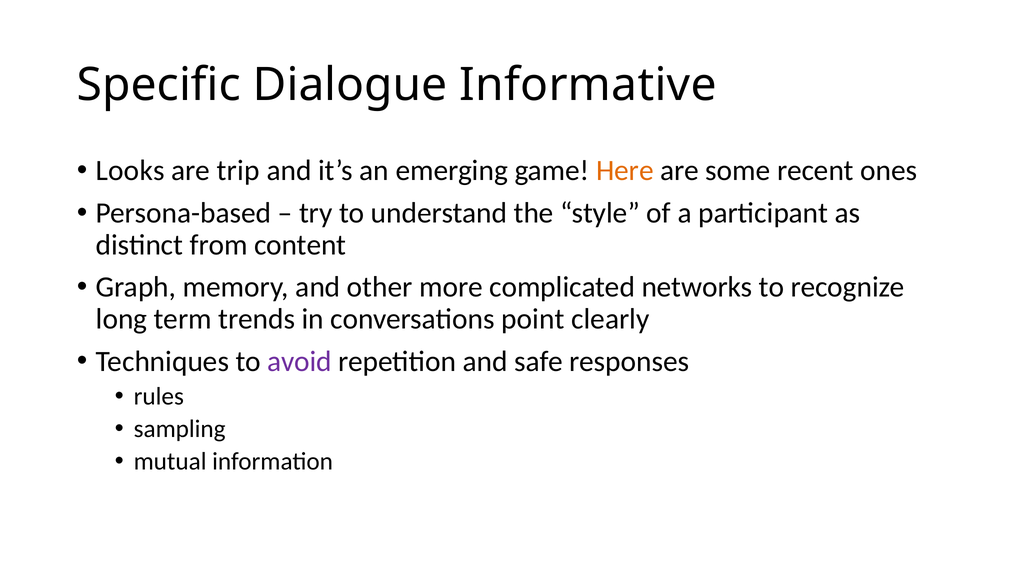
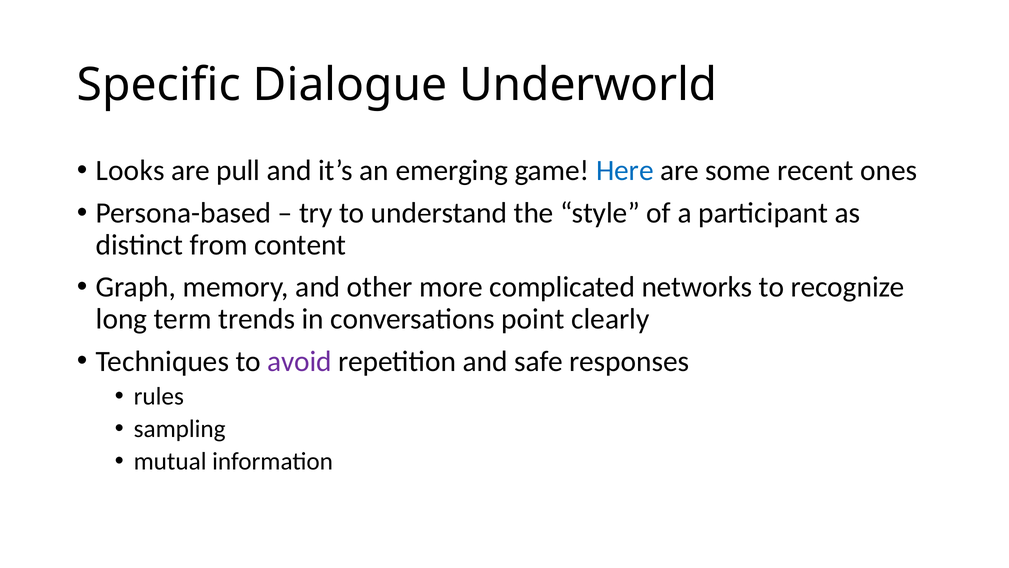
Informative: Informative -> Underworld (588, 85)
trip: trip -> pull (238, 171)
Here colour: orange -> blue (625, 171)
